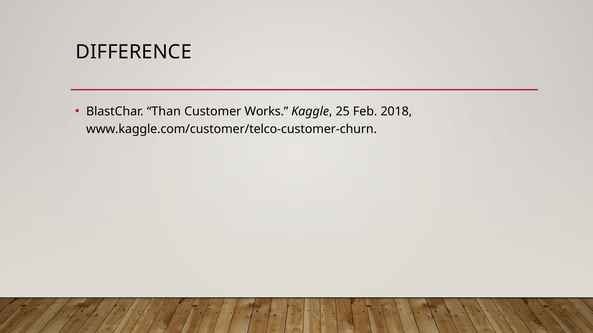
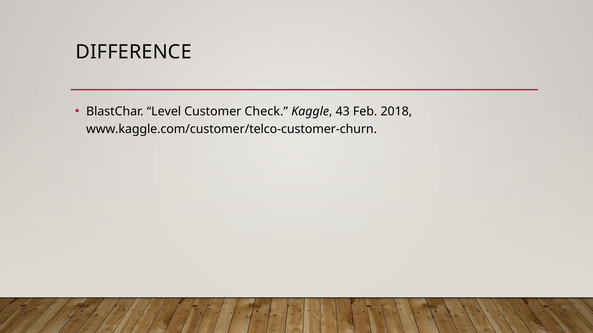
Than: Than -> Level (164, 112)
Works: Works -> Check (266, 112)
25: 25 -> 43 (343, 112)
